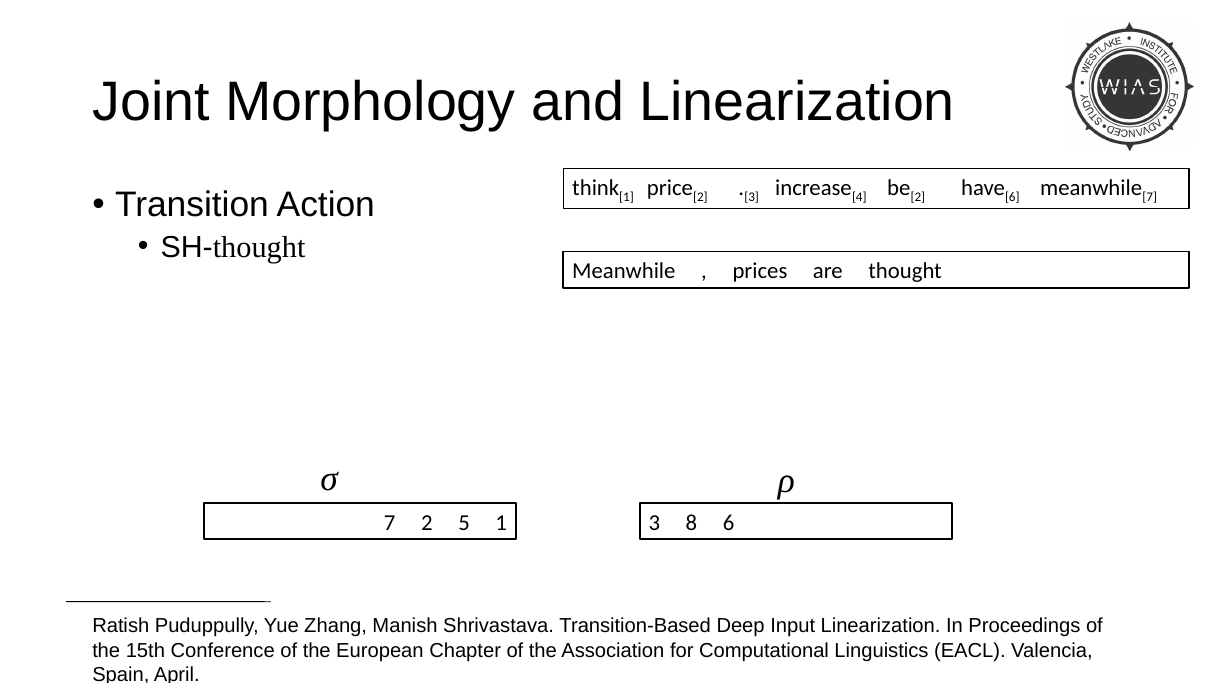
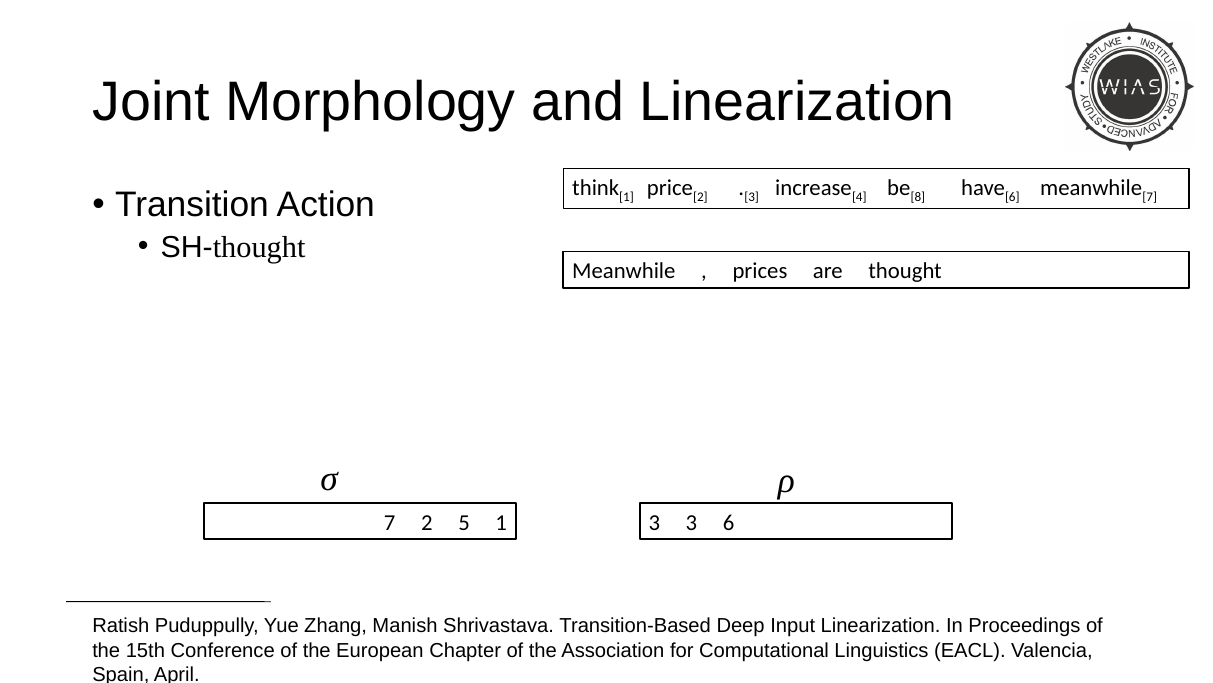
2: 2 -> 8 (918, 197)
3 8: 8 -> 3 (692, 522)
